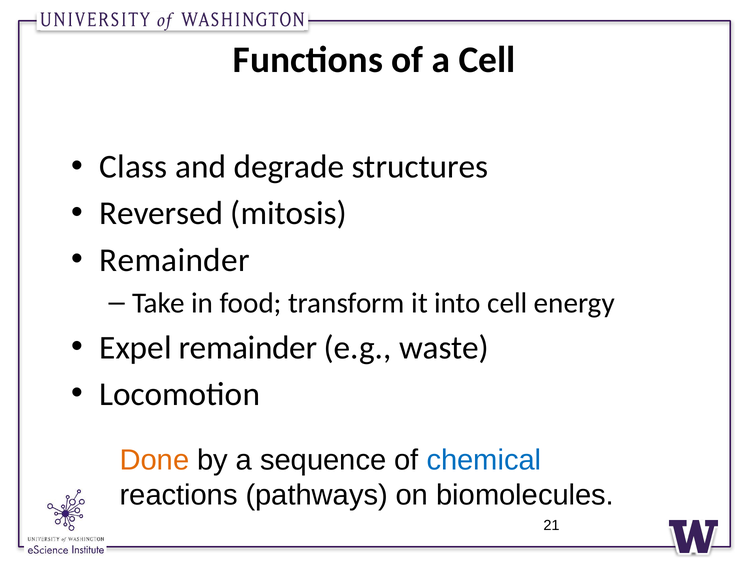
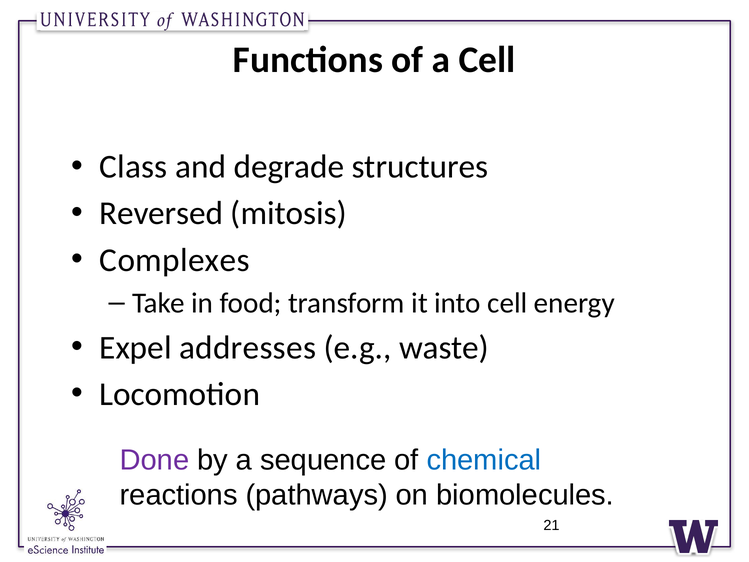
Remainder: Remainder -> Complexes (175, 260)
Expel remainder: remainder -> addresses (248, 347)
Done colour: orange -> purple (154, 460)
